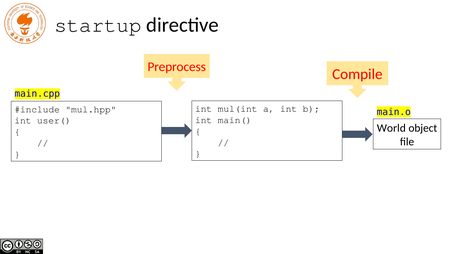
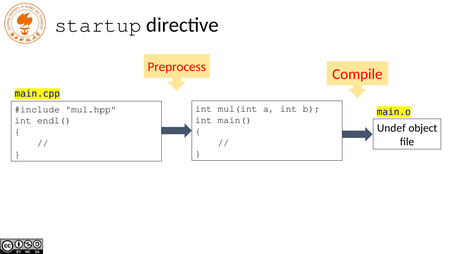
user(: user( -> endl( (54, 121)
World: World -> Undef (391, 128)
